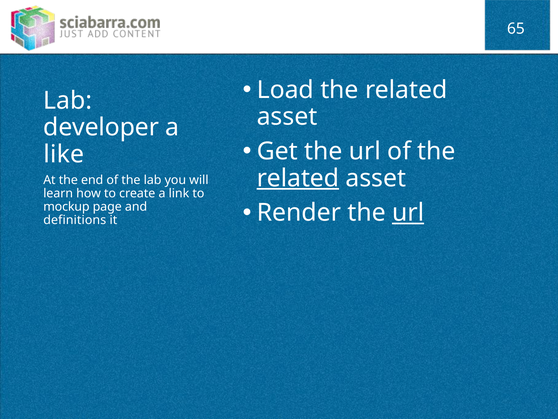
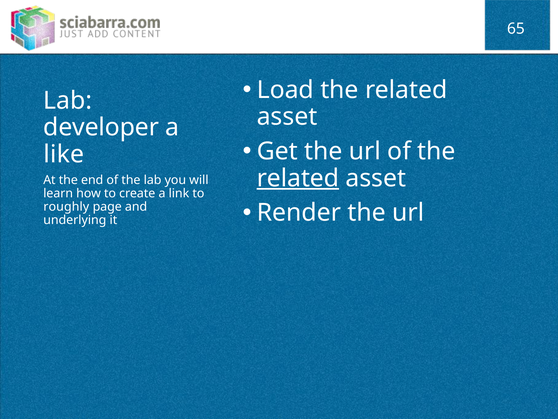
url underline: present -> none (408, 213)
mockup: mockup -> roughly (66, 207)
definitions: definitions -> underlying (75, 220)
